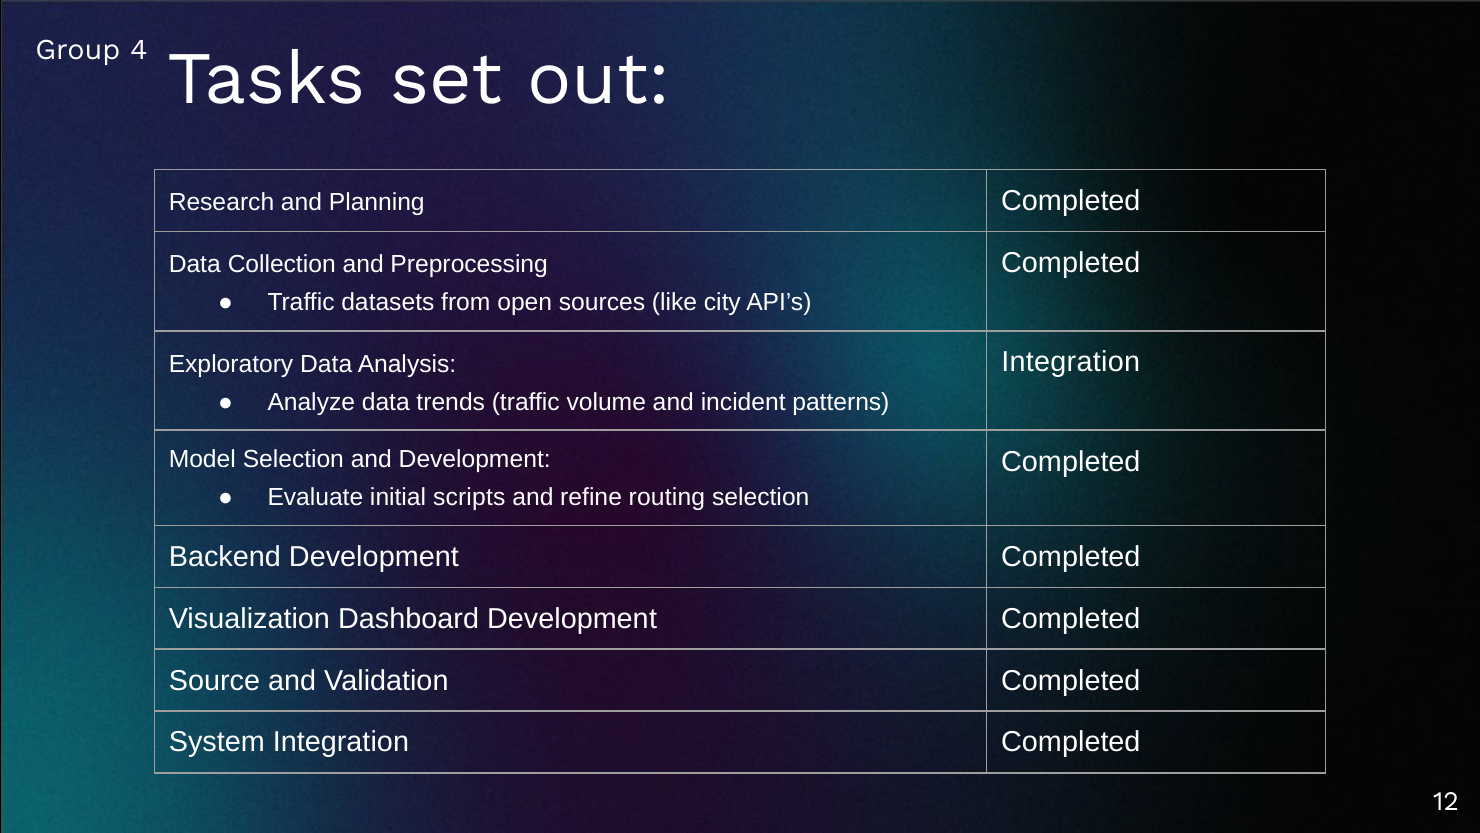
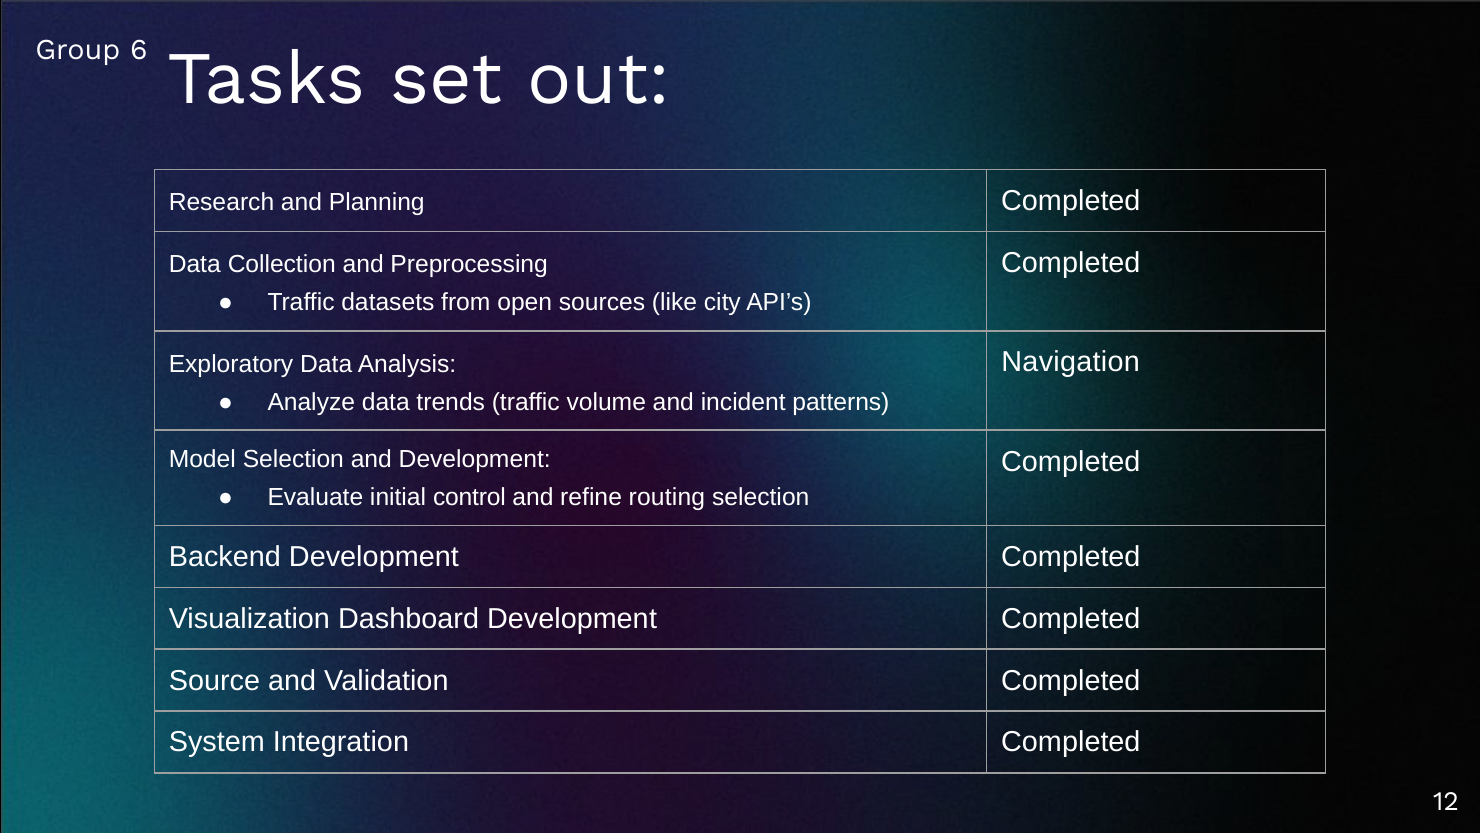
4: 4 -> 6 (139, 49)
Integration: Integration -> Navigation (1071, 362)
scripts: scripts -> control (469, 497)
